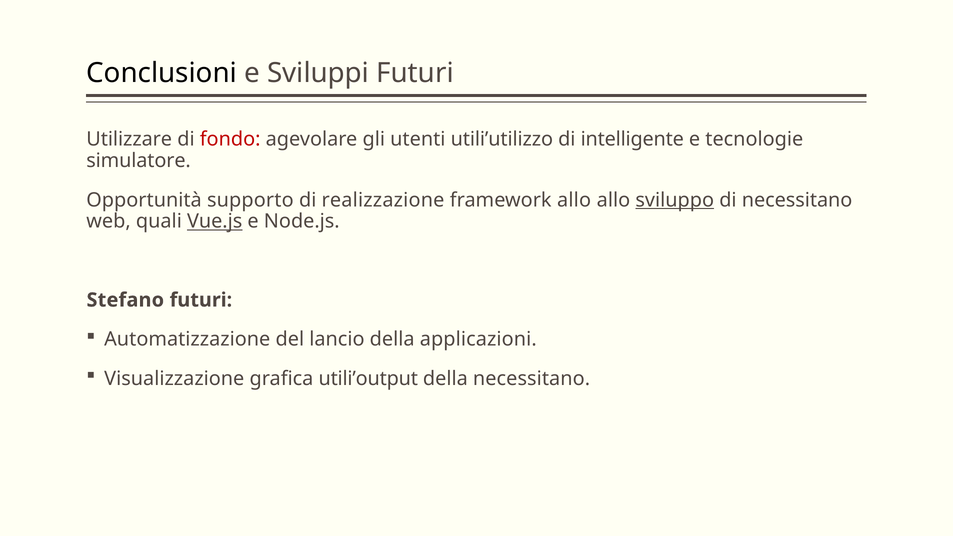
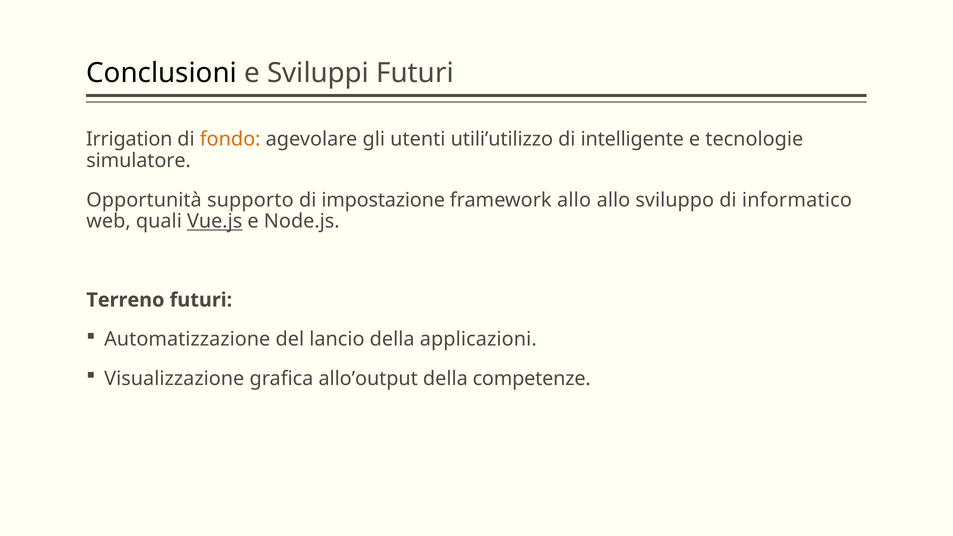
Utilizzare: Utilizzare -> Irrigation (129, 139)
fondo colour: red -> orange (230, 139)
realizzazione: realizzazione -> impostazione (383, 200)
sviluppo underline: present -> none (675, 200)
di necessitano: necessitano -> informatico (797, 200)
Stefano: Stefano -> Terreno (125, 300)
utili’output: utili’output -> allo’output (368, 379)
della necessitano: necessitano -> competenze (532, 379)
